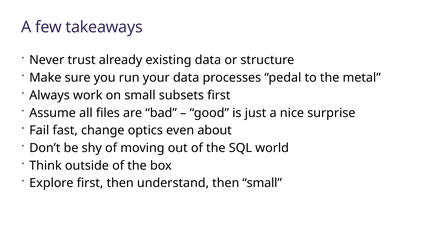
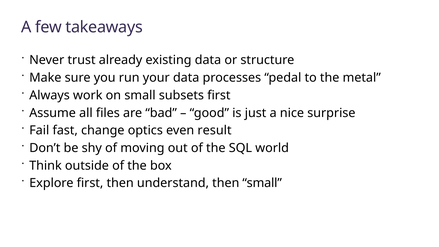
about: about -> result (215, 130)
